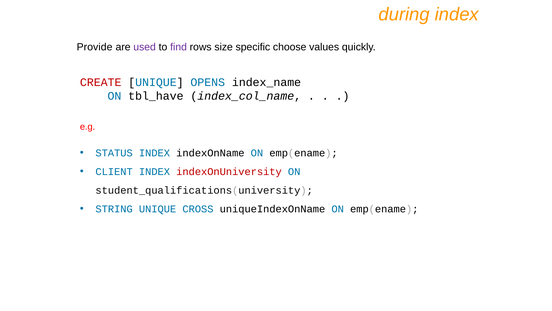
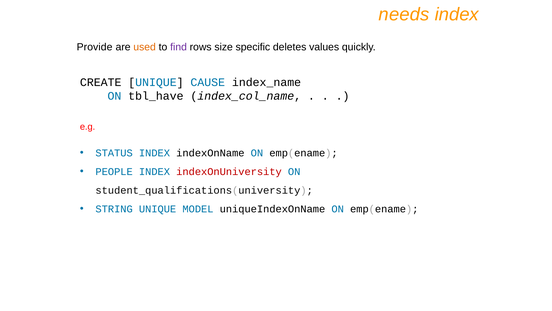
during: during -> needs (404, 14)
used colour: purple -> orange (145, 47)
choose: choose -> deletes (290, 47)
CREATE colour: red -> black (101, 82)
OPENS: OPENS -> CAUSE (208, 82)
CLIENT: CLIENT -> PEOPLE (114, 171)
CROSS: CROSS -> MODEL (198, 209)
